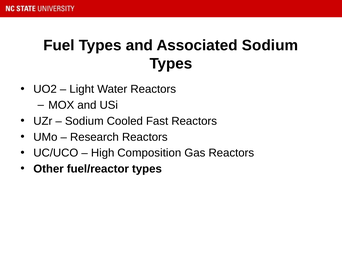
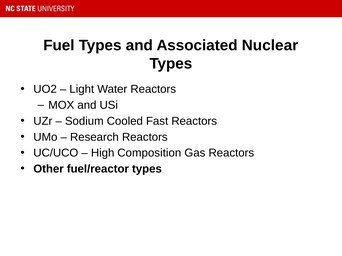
Associated Sodium: Sodium -> Nuclear (270, 46)
